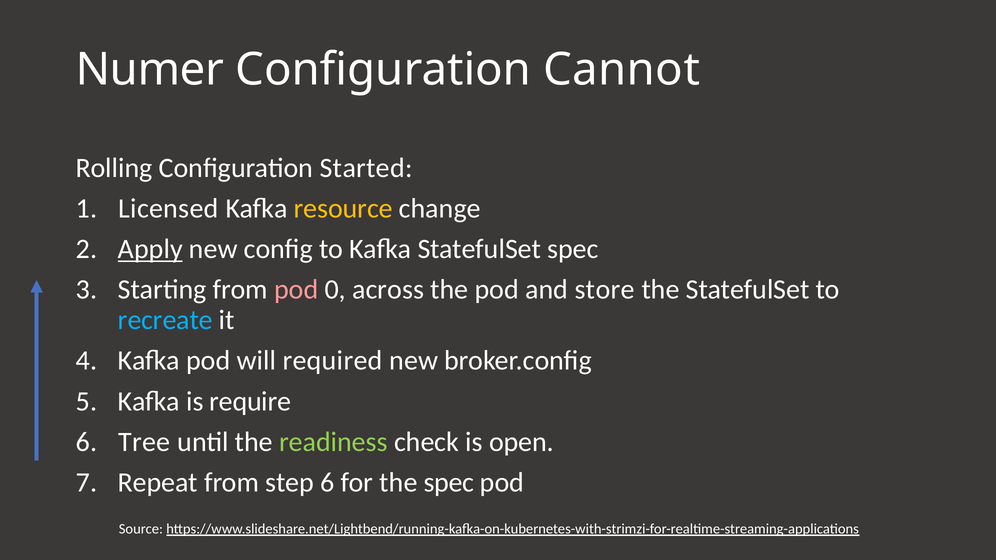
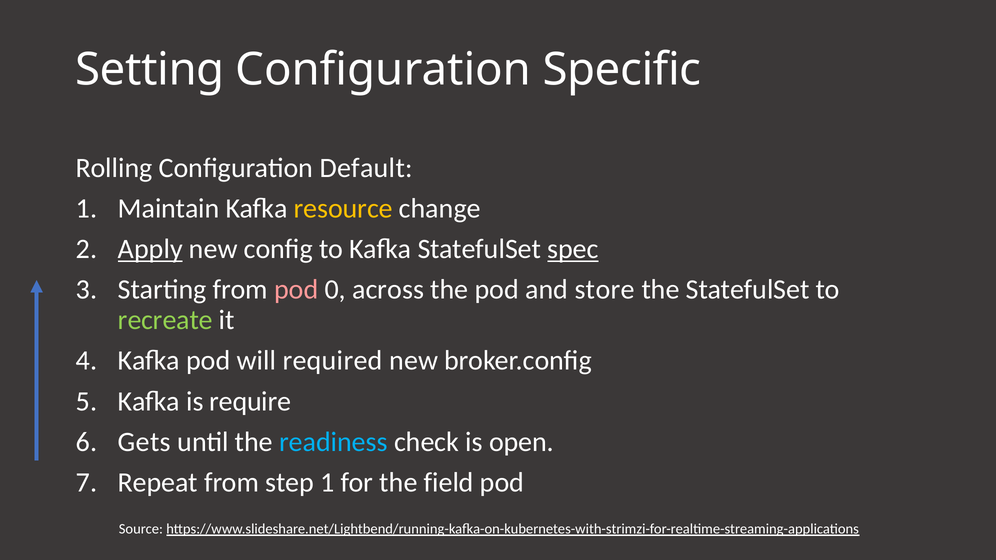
Numer: Numer -> Setting (150, 70)
Cannot: Cannot -> Specific (622, 70)
Started: Started -> Default (366, 168)
Licensed: Licensed -> Maintain (169, 209)
spec underline: none -> present (573, 249)
recreate colour: light blue -> light green (165, 320)
Tree: Tree -> Gets (144, 442)
readiness colour: light green -> light blue (334, 442)
step 6: 6 -> 1 (327, 483)
the spec: spec -> field (449, 483)
